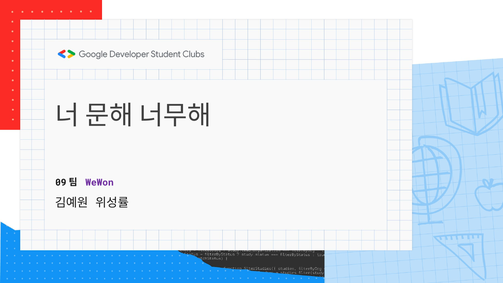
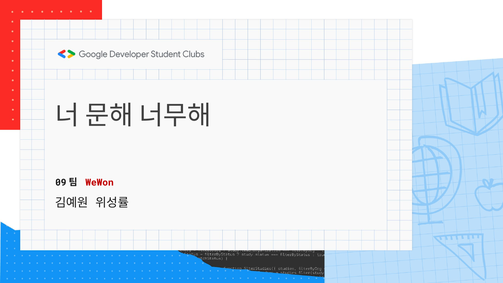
WeWon colour: purple -> red (99, 182)
